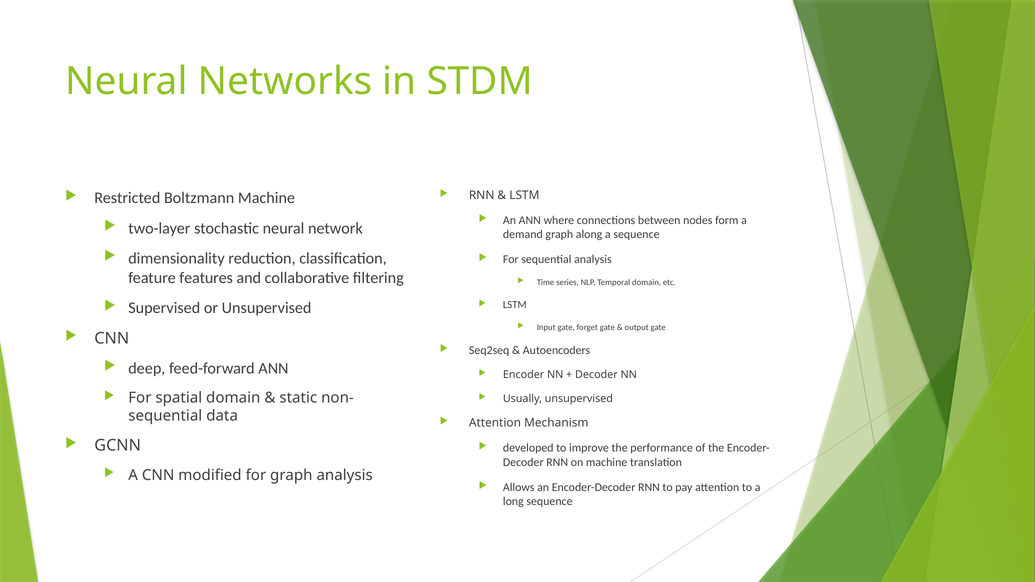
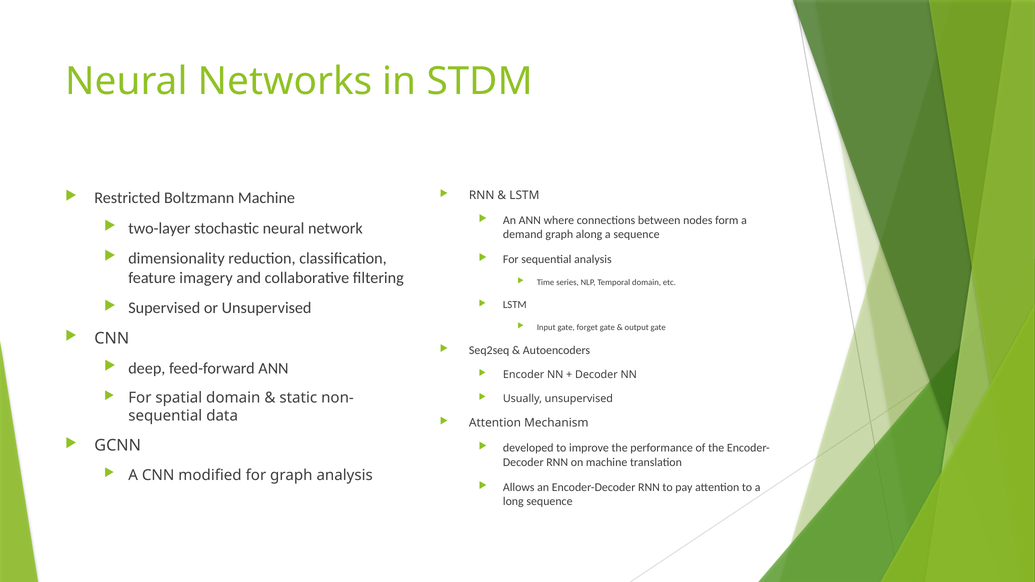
features: features -> imagery (206, 278)
